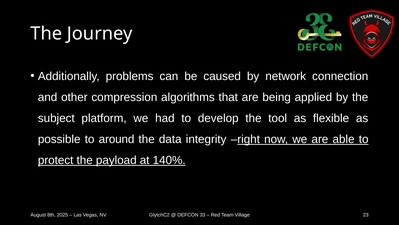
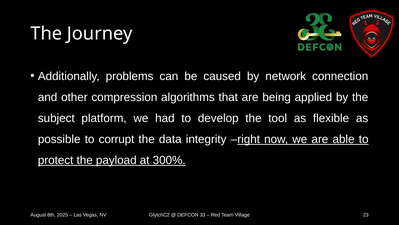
around: around -> corrupt (117, 139)
140%: 140% -> 300% (169, 160)
